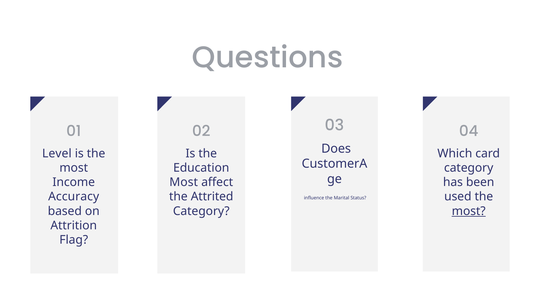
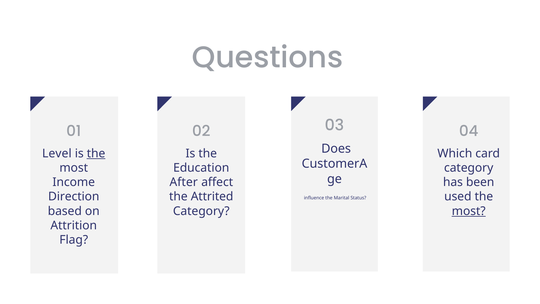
the underline: none -> present (96, 153)
Most: Most -> After (184, 182)
Accuracy: Accuracy -> Direction (74, 196)
